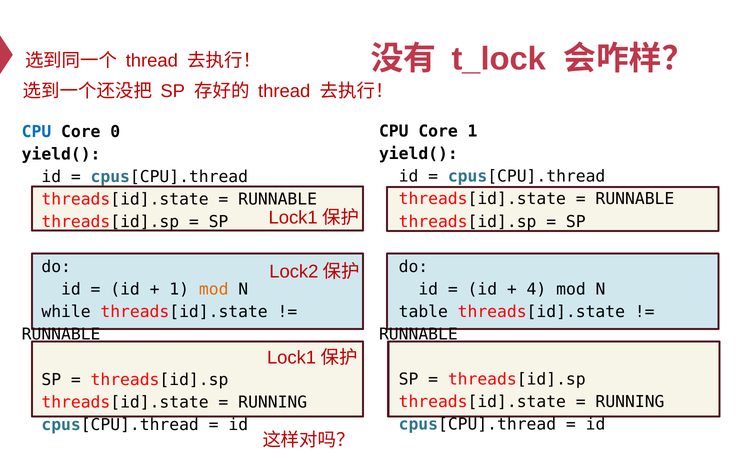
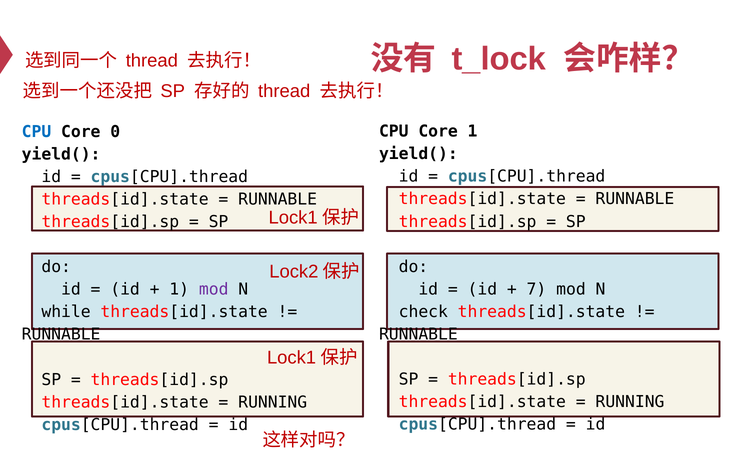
4: 4 -> 7 (536, 289)
mod colour: orange -> purple (214, 290)
table: table -> check (423, 312)
